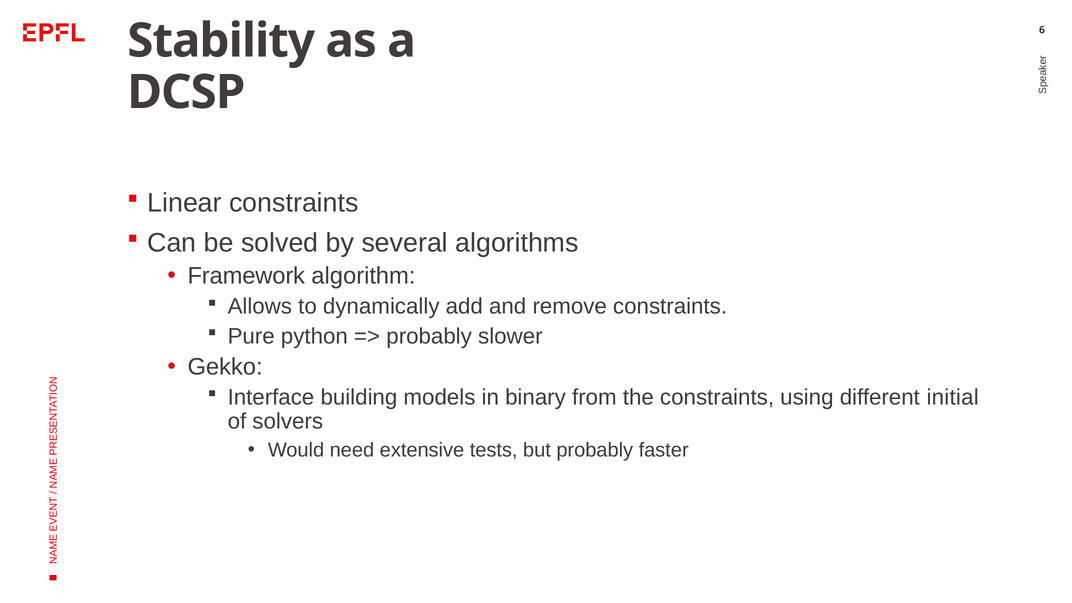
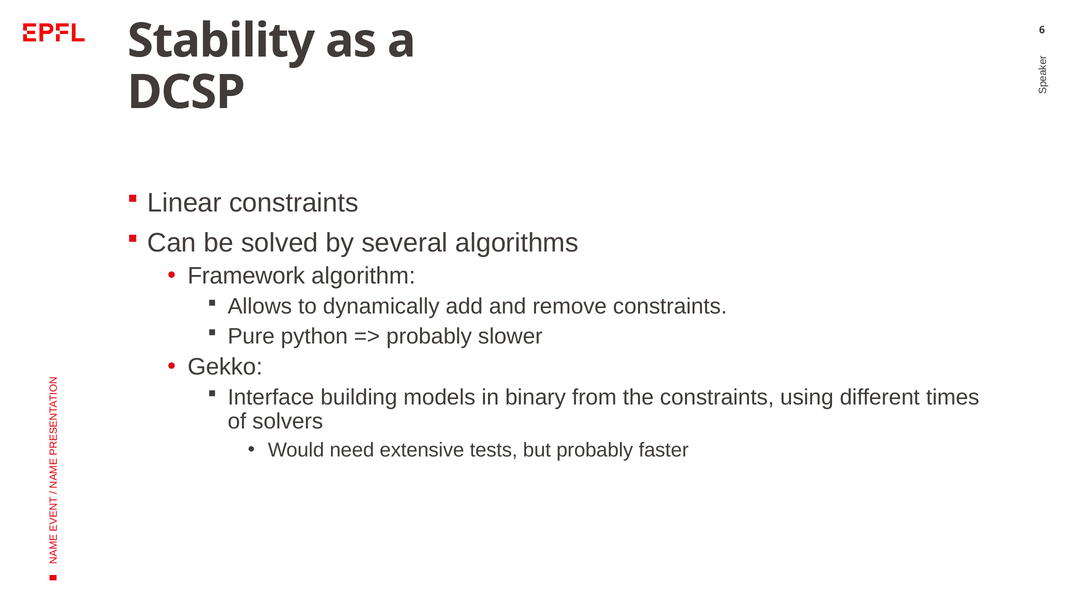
initial: initial -> times (953, 397)
